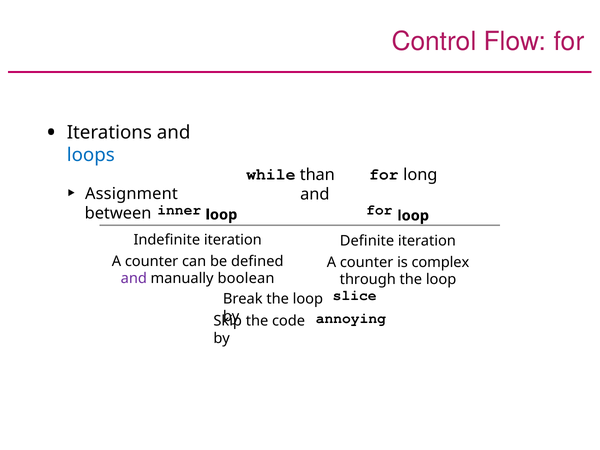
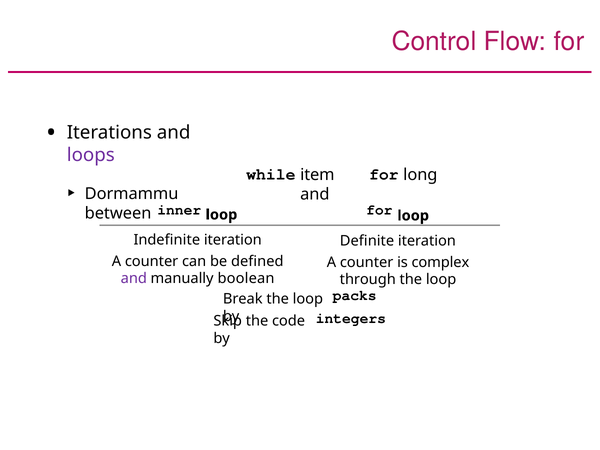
loops colour: blue -> purple (91, 155)
than: than -> item (317, 175)
Assignment: Assignment -> Dormammu (132, 194)
slice: slice -> packs (355, 295)
annoying: annoying -> integers (351, 318)
